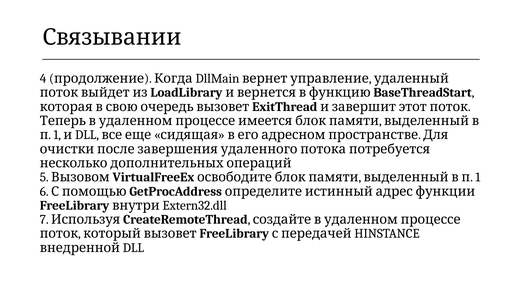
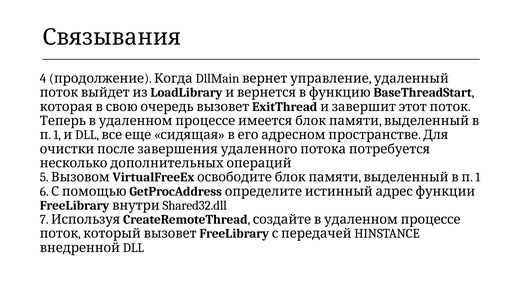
Связывании: Связывании -> Связывания (112, 37)
Extern32.dll: Extern32.dll -> Shared32.dll (195, 205)
